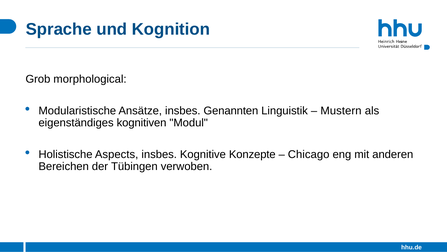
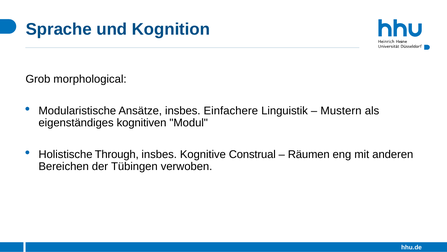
Genannten: Genannten -> Einfachere (231, 111)
Aspects: Aspects -> Through (117, 154)
Konzepte: Konzepte -> Construal (252, 154)
Chicago: Chicago -> Räumen (309, 154)
